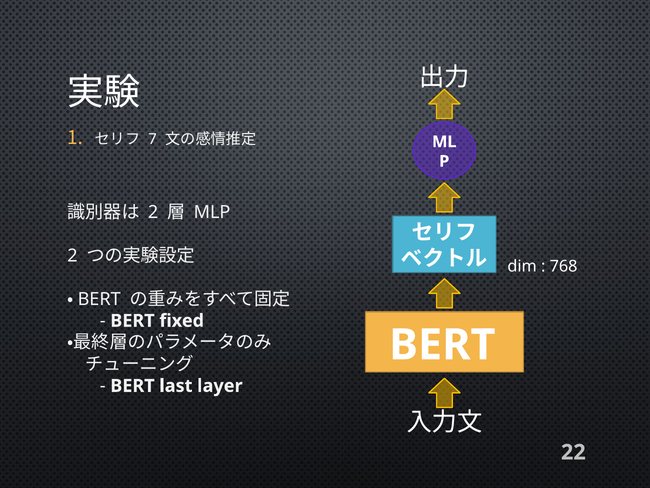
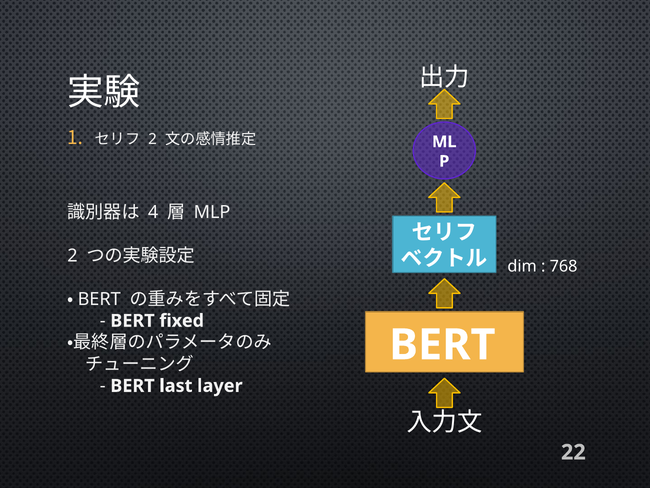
7: 7 -> 2 (153, 139)
2: 2 -> 4 (153, 212)
